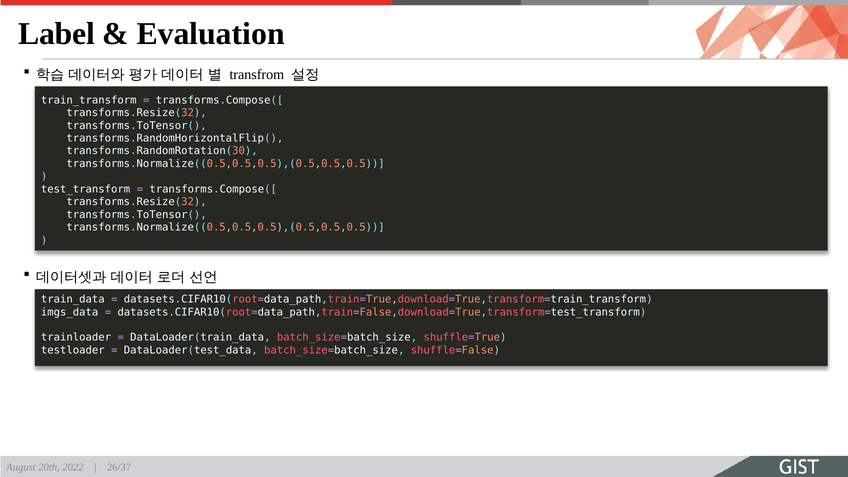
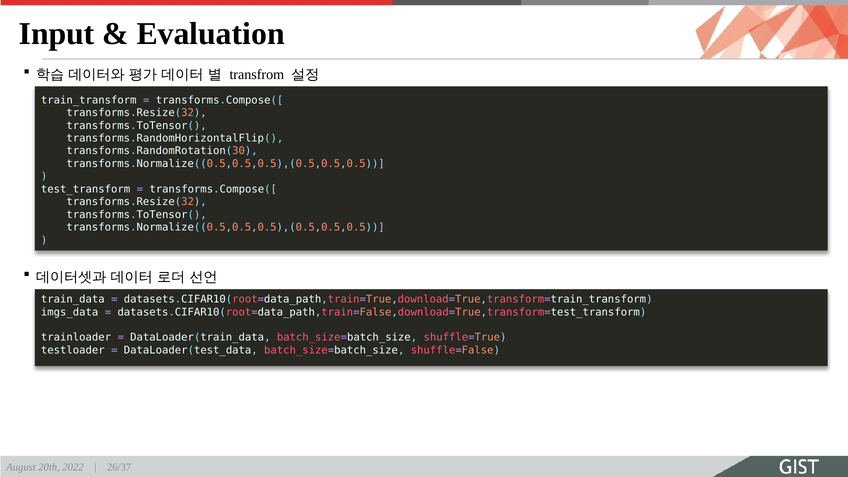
Label: Label -> Input (57, 34)
